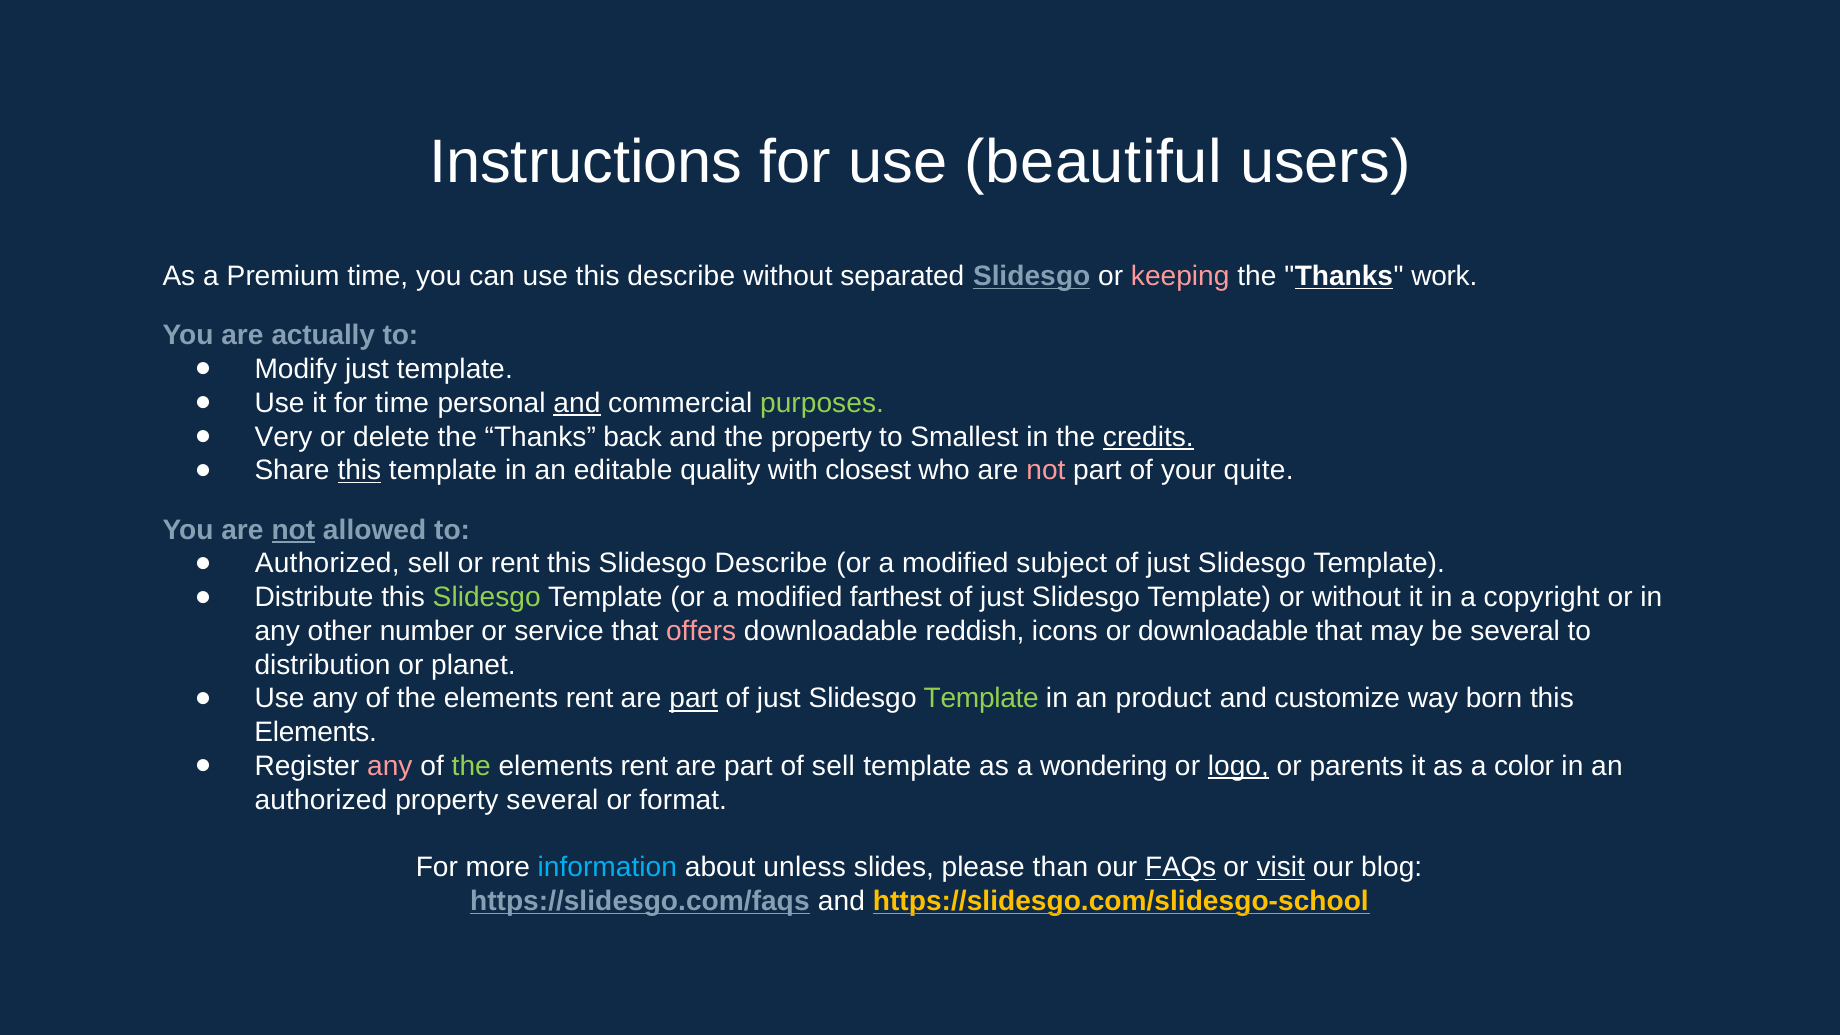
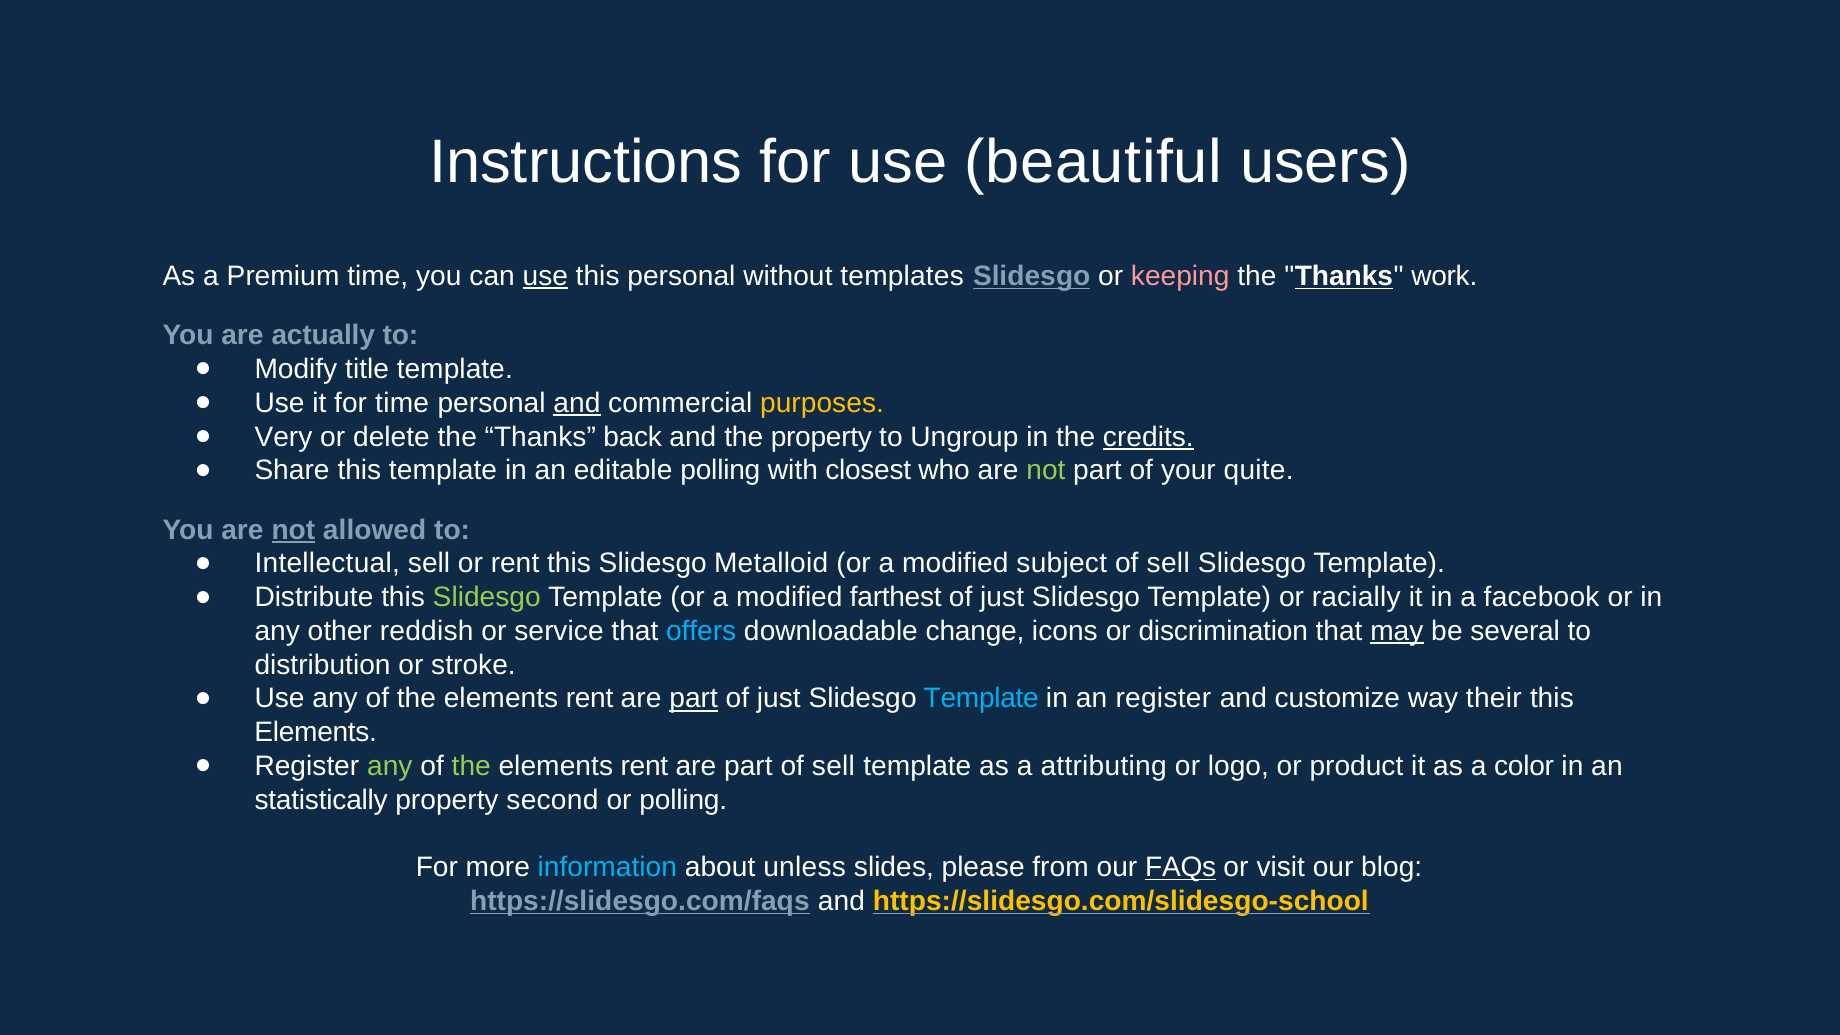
use underline: none -> present (545, 276)
this describe: describe -> personal (681, 276)
separated: separated -> templates (902, 276)
Modify just: just -> title (367, 369)
purposes colour: light green -> yellow (822, 403)
Smallest: Smallest -> Ungroup (964, 437)
this underline: present -> none (359, 471)
editable quality: quality -> polling (720, 471)
not colour: pink -> light green (1046, 471)
Authorized: Authorized -> Intellectual (327, 564)
Slidesgo Describe: Describe -> Metalloid (771, 564)
just: just -> sell (1168, 564)
or without: without -> racially (1356, 597)
copyright: copyright -> facebook (1542, 597)
number: number -> reddish (427, 631)
offers colour: pink -> light blue (701, 631)
reddish: reddish -> change (975, 631)
or downloadable: downloadable -> discrimination (1223, 631)
may underline: none -> present (1397, 631)
planet: planet -> stroke (473, 665)
Template colour: light green -> light blue (981, 699)
an product: product -> register (1163, 699)
born: born -> their (1494, 699)
any colour: pink -> light green (390, 766)
wondering: wondering -> attributing (1104, 766)
logo underline: present -> none (1238, 766)
parents: parents -> product (1356, 766)
authorized: authorized -> statistically (321, 800)
property several: several -> second (552, 800)
or format: format -> polling (683, 800)
than: than -> from (1061, 867)
visit underline: present -> none (1281, 867)
